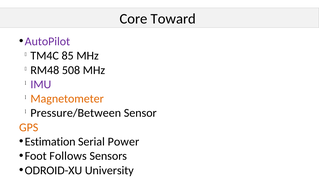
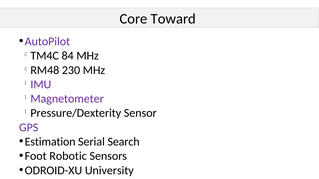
85: 85 -> 84 (68, 56)
508: 508 -> 230 (71, 70)
Magnetometer colour: orange -> purple (67, 99)
Pressure/Between: Pressure/Between -> Pressure/Dexterity (76, 113)
GPS colour: orange -> purple (29, 128)
Power: Power -> Search (124, 142)
Follows: Follows -> Robotic (68, 156)
